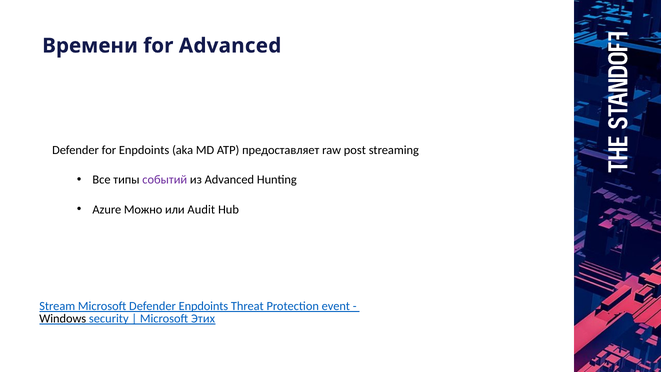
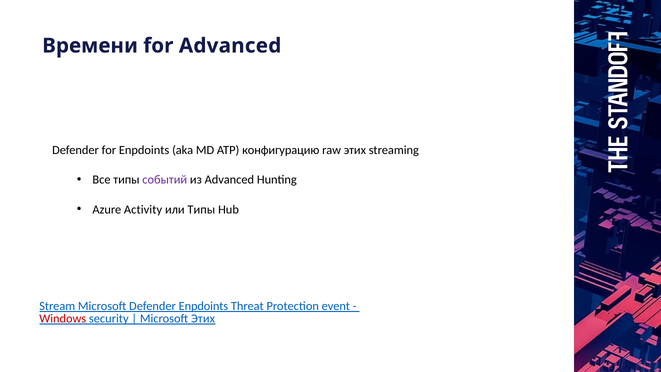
предоставляет: предоставляет -> конфигурацию (281, 150)
raw post: post -> этих (355, 150)
Можно: Можно -> Activity (143, 209)
или Audit: Audit -> Типы (201, 209)
Windows colour: black -> red (63, 318)
